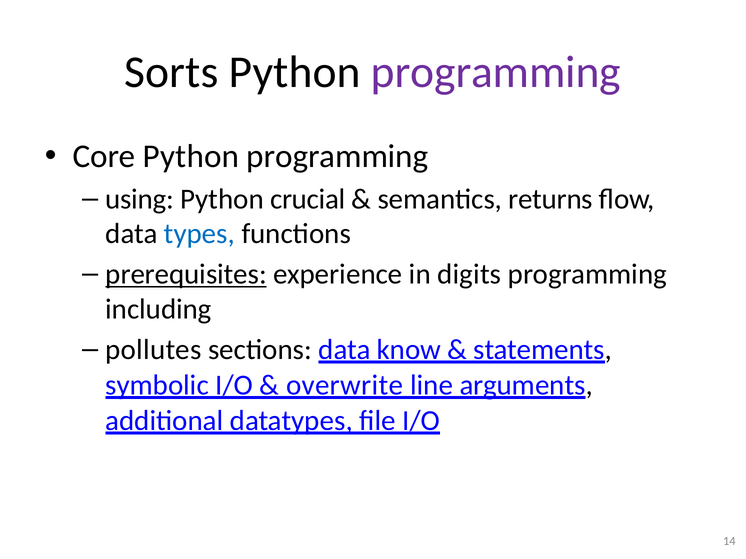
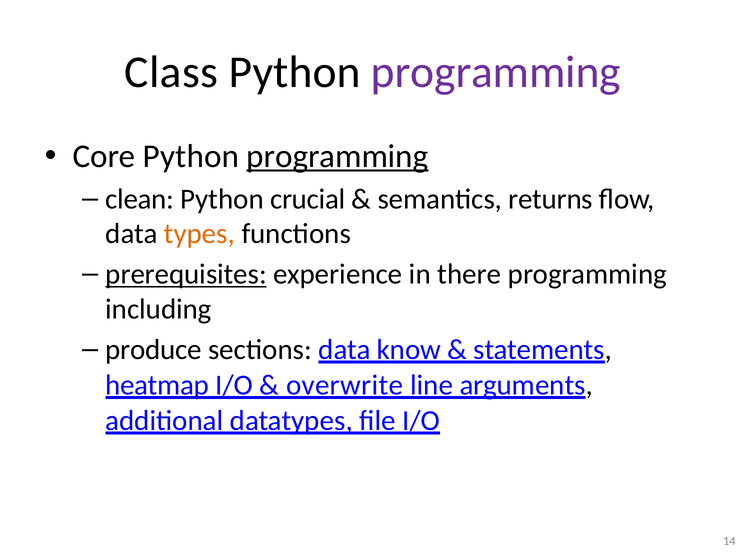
Sorts: Sorts -> Class (171, 72)
programming underline: none -> present (337, 157)
using: using -> clean (140, 199)
types colour: blue -> orange (199, 234)
digits: digits -> there (469, 275)
pollutes: pollutes -> produce (154, 350)
symbolic: symbolic -> heatmap (157, 385)
